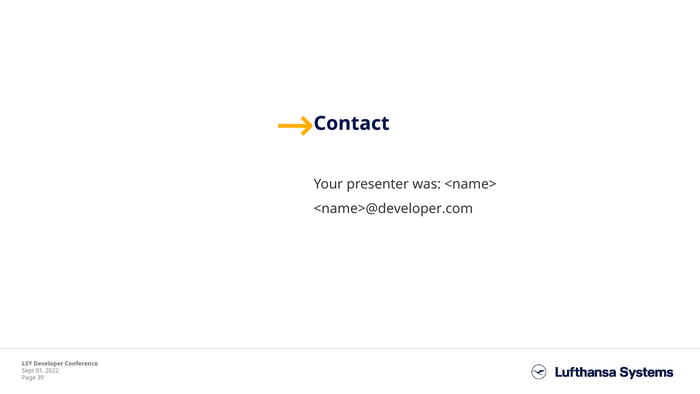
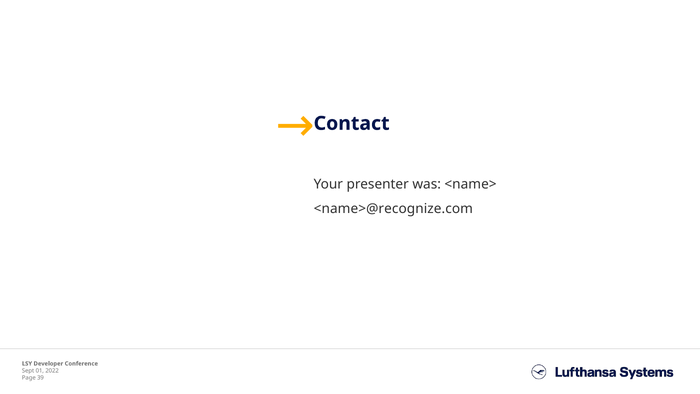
<name>@developer.com: <name>@developer.com -> <name>@recognize.com (393, 209)
